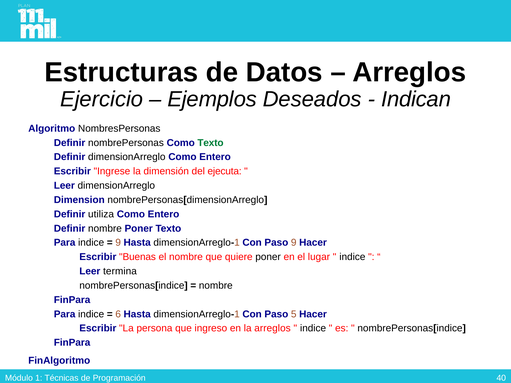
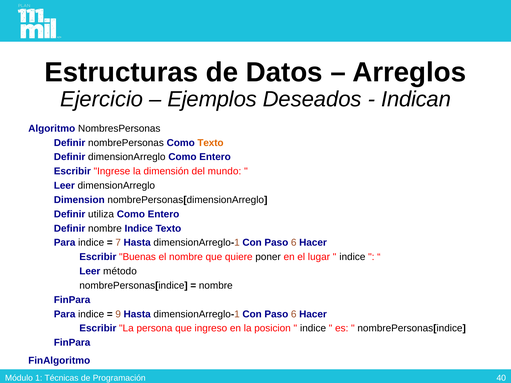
Texto colour: green -> orange (210, 143)
ejecuta: ejecuta -> mundo (225, 171)
nombre Poner: Poner -> Indice (139, 229)
9: 9 -> 7 (118, 243)
9: 9 -> 6 (294, 243)
termina: termina -> método (120, 271)
6: 6 -> 9 (118, 314)
5: 5 -> 6 (294, 314)
la arreglos: arreglos -> posicion (273, 329)
